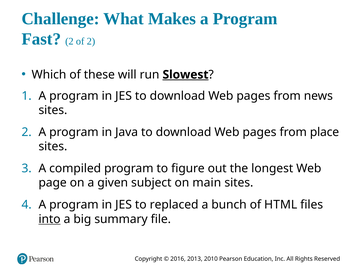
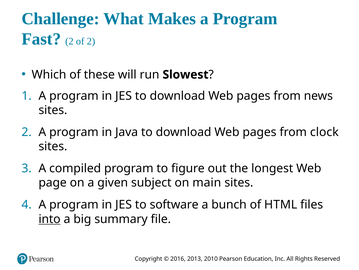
Slowest underline: present -> none (186, 74)
place: place -> clock (324, 132)
replaced: replaced -> software (174, 204)
